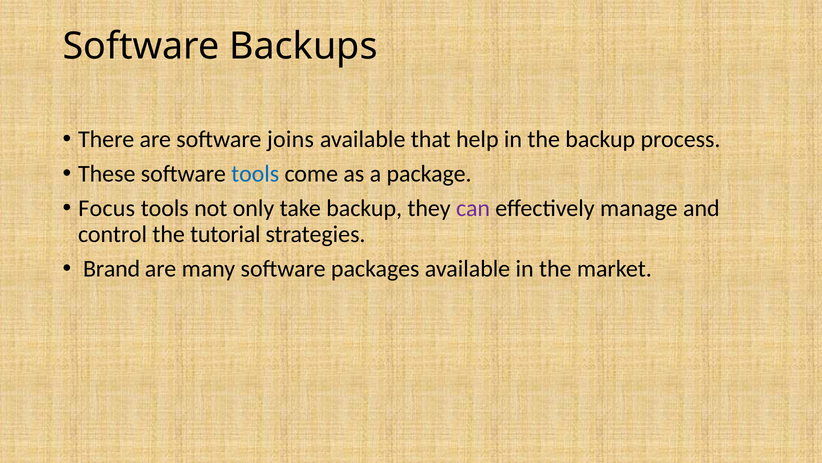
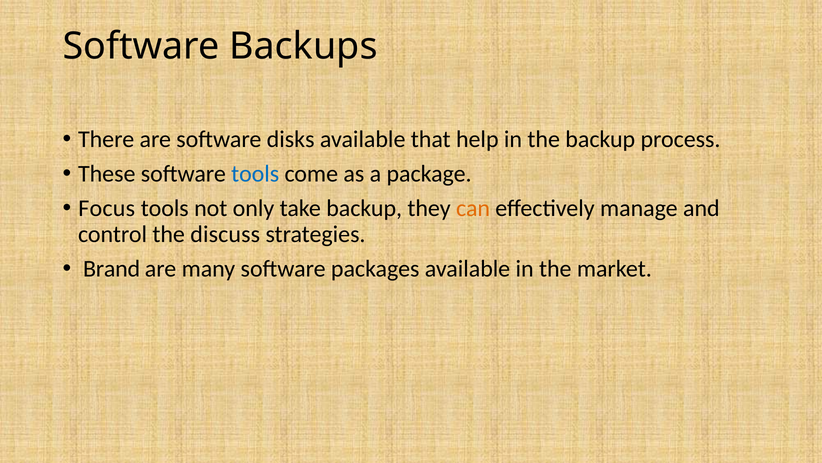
joins: joins -> disks (291, 139)
can colour: purple -> orange (473, 208)
tutorial: tutorial -> discuss (225, 234)
